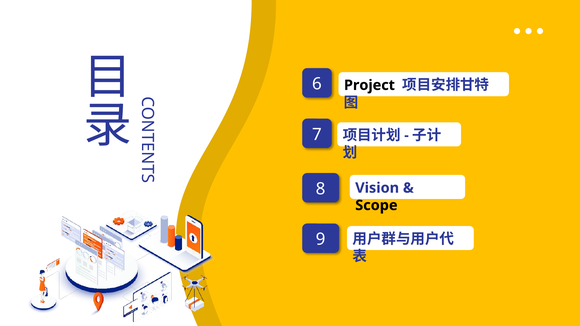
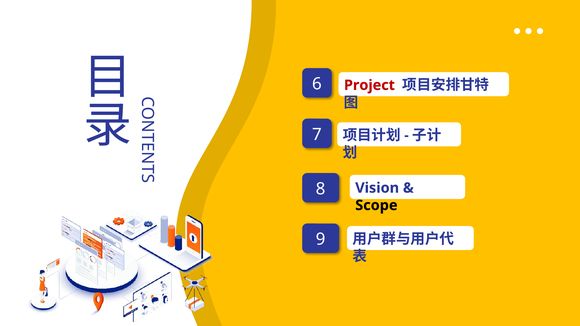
Project colour: black -> red (369, 85)
